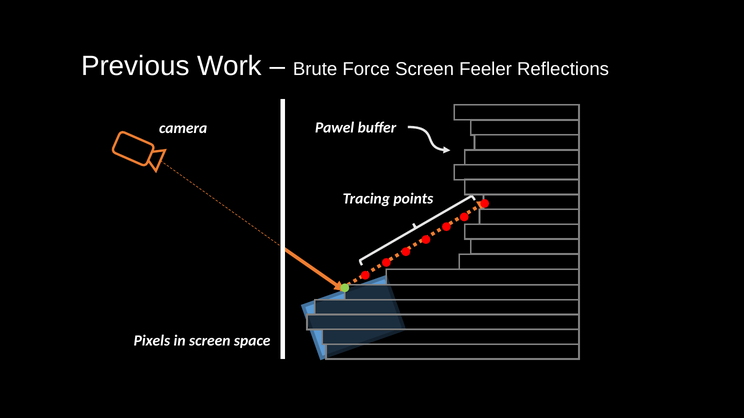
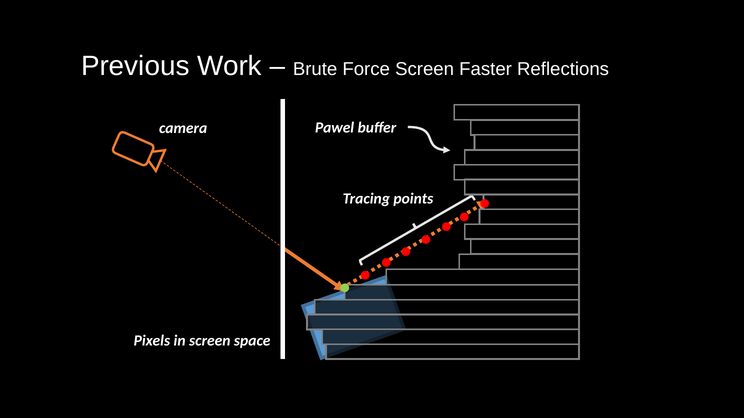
Feeler: Feeler -> Faster (486, 69)
